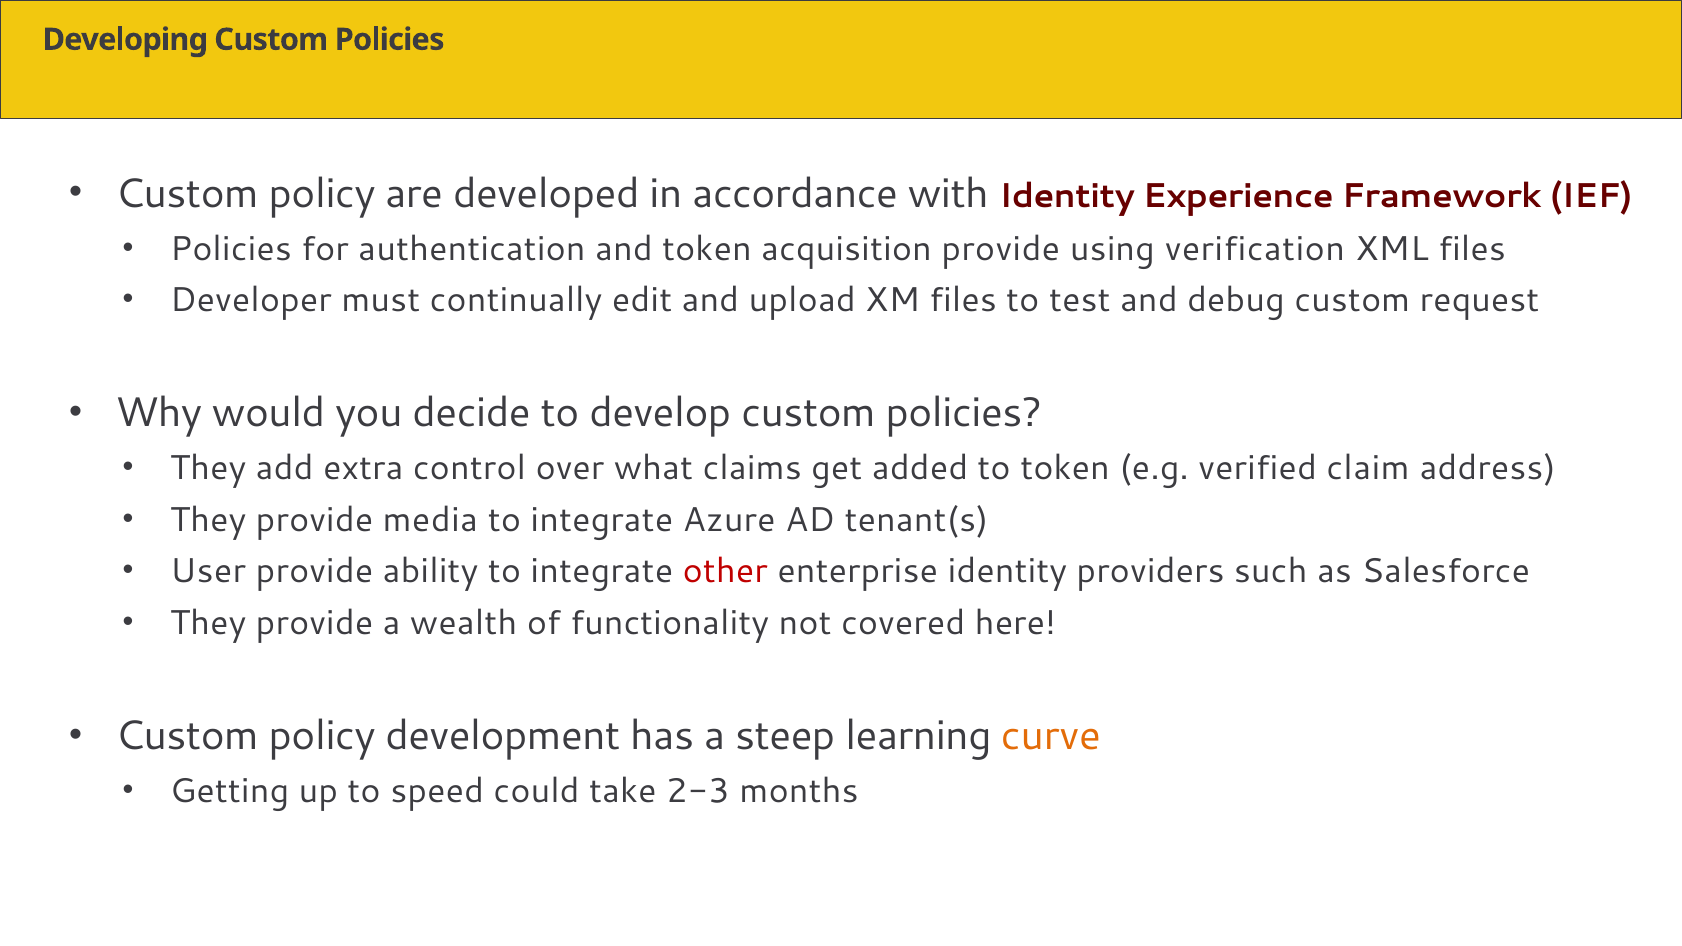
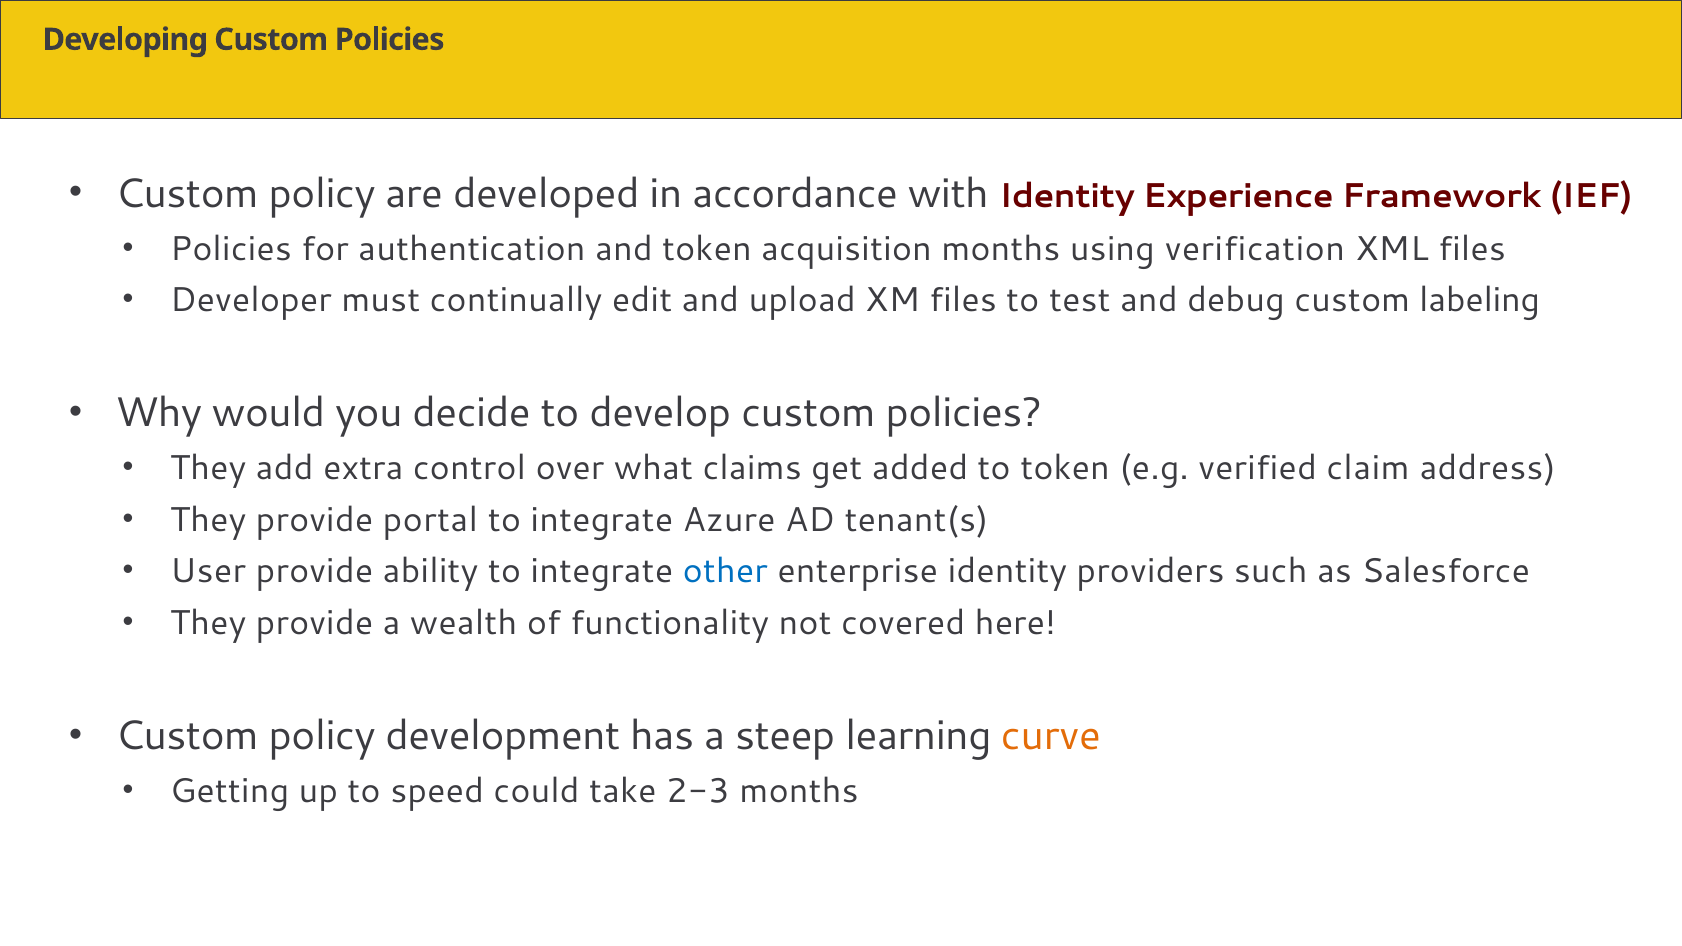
acquisition provide: provide -> months (1001, 249)
request: request -> labeling (1480, 300)
media: media -> portal (430, 520)
other colour: red -> blue (725, 572)
